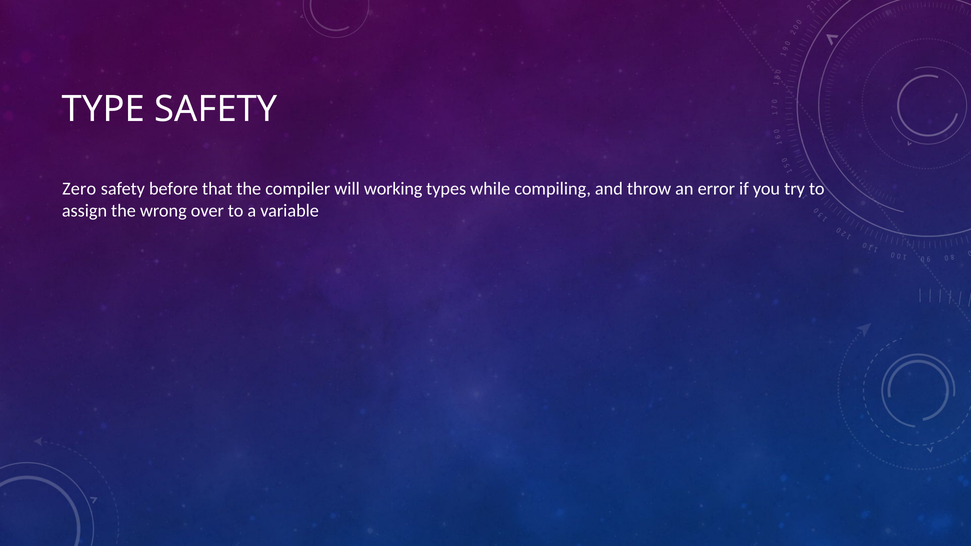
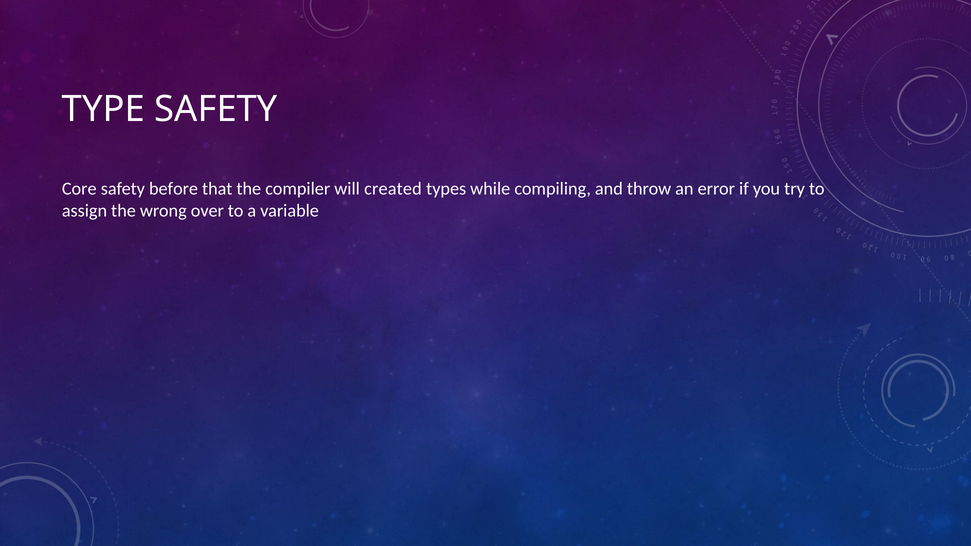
Zero: Zero -> Core (79, 189)
working: working -> created (393, 189)
